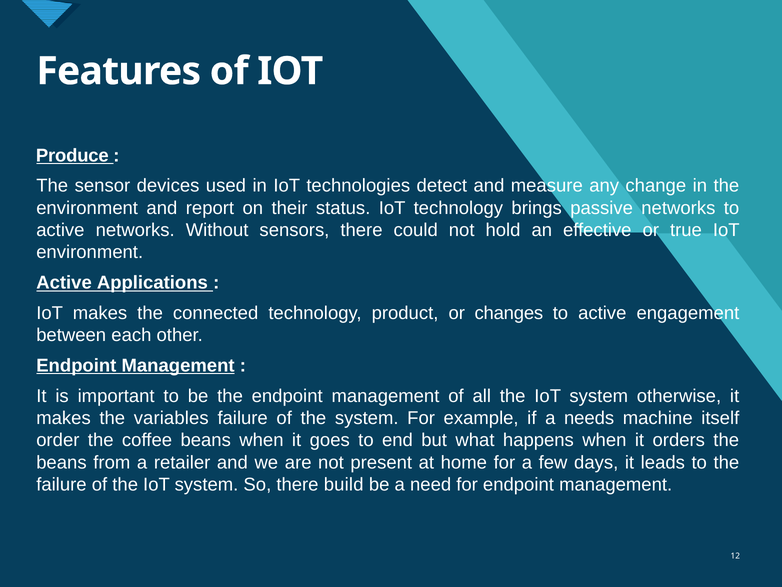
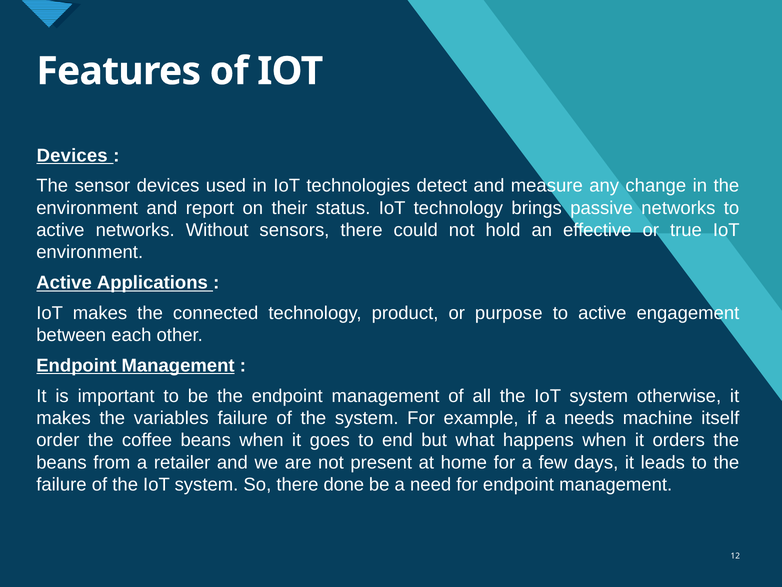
Produce: Produce -> Devices (72, 155)
changes: changes -> purpose (509, 313)
build: build -> done (344, 484)
